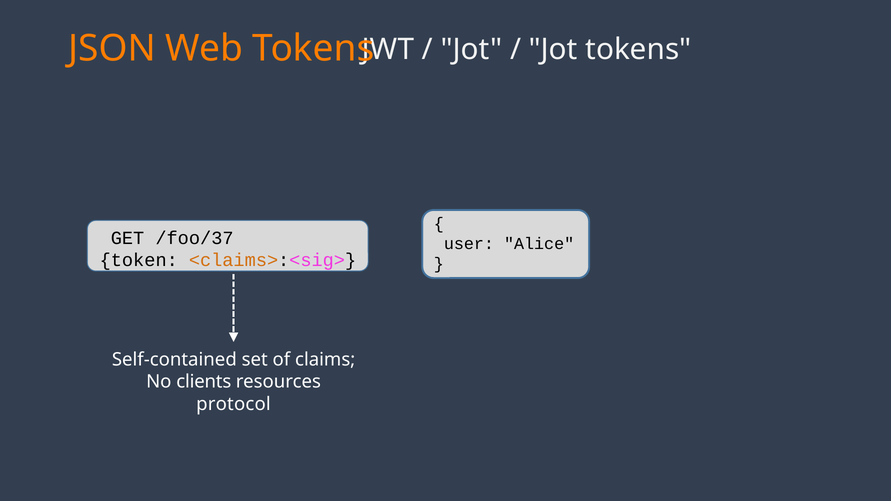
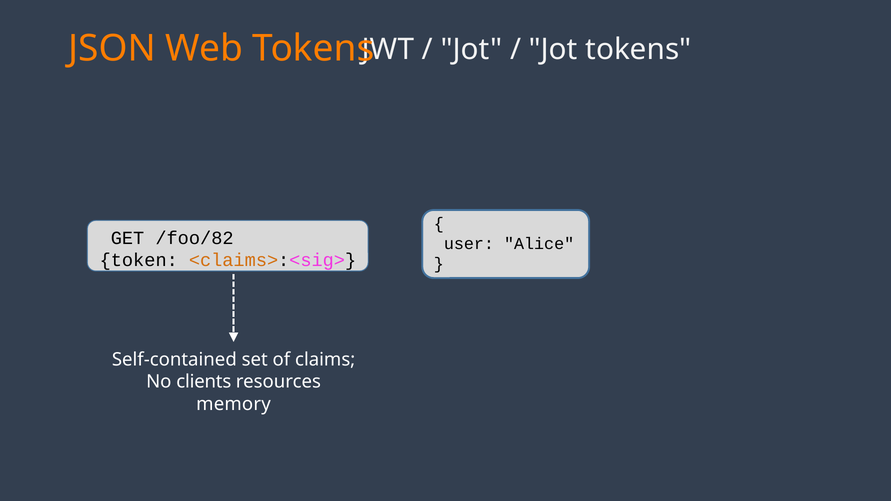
/foo/37: /foo/37 -> /foo/82 (194, 238)
protocol: protocol -> memory (233, 404)
